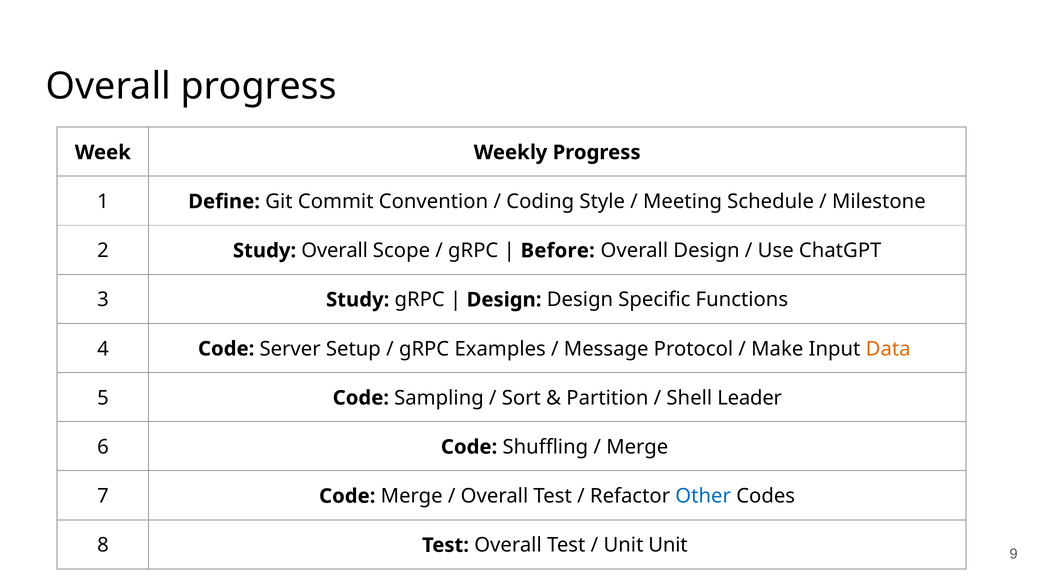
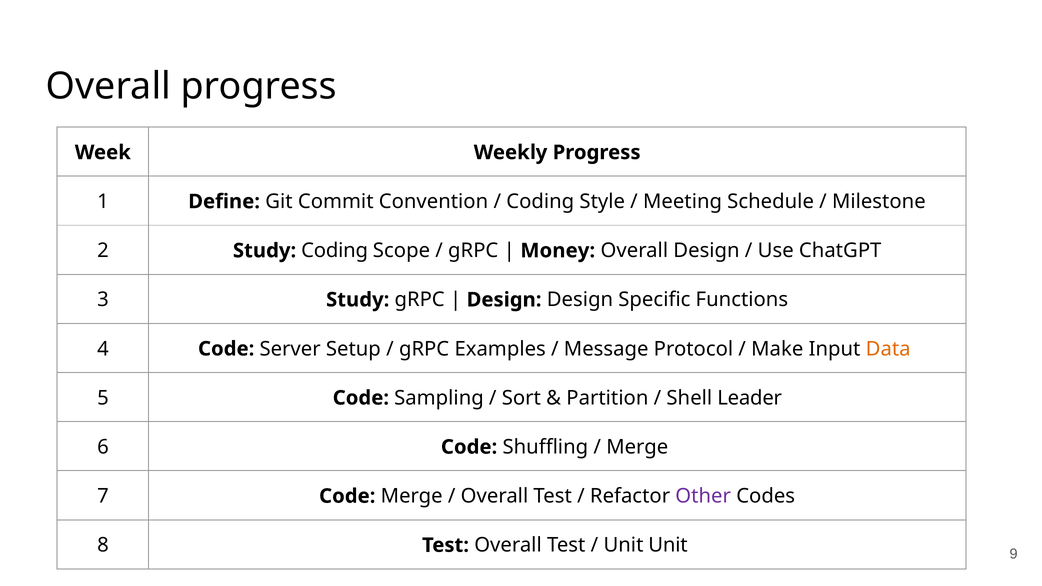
Study Overall: Overall -> Coding (335, 251)
Before: Before -> Money (558, 251)
Other colour: blue -> purple (703, 496)
